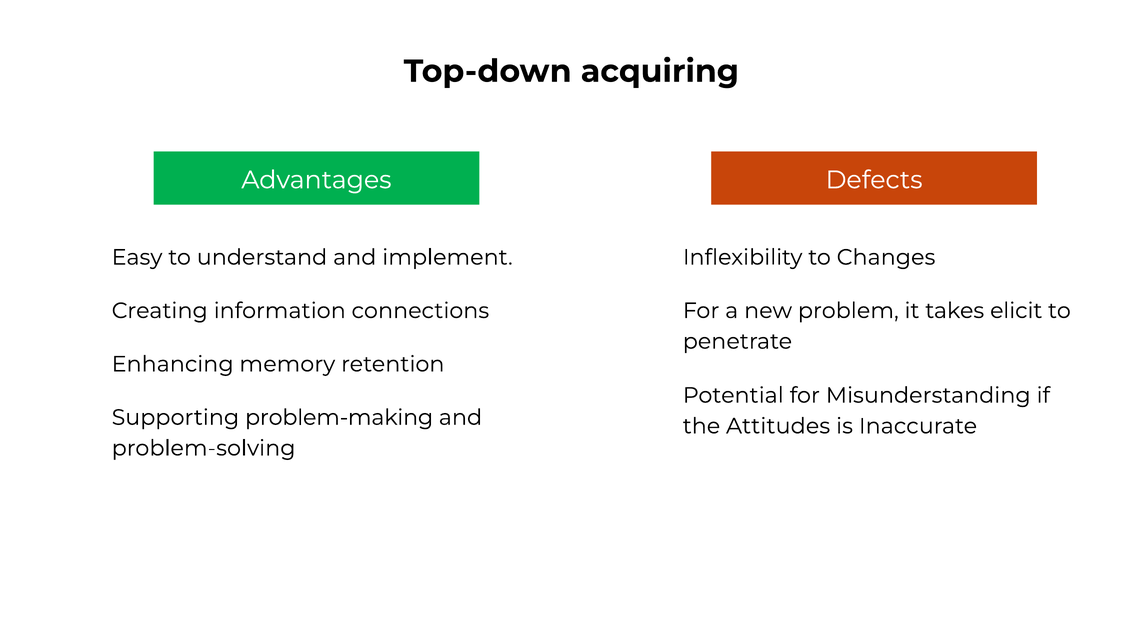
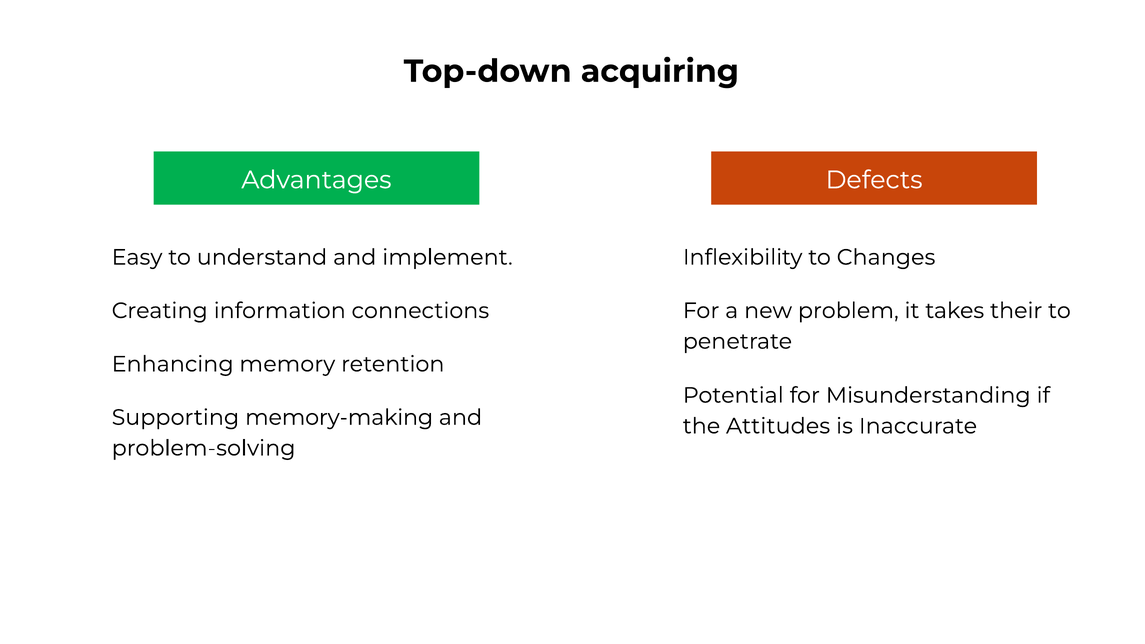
elicit: elicit -> their (1016, 311)
problem-making: problem-making -> memory-making (339, 418)
